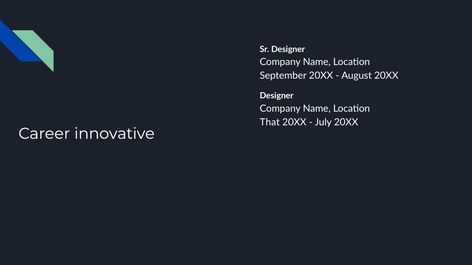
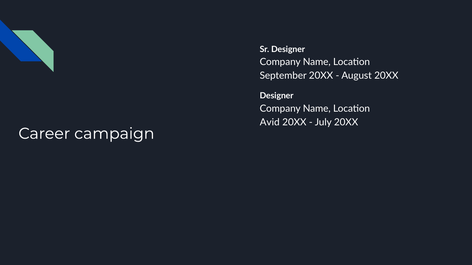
That: That -> Avid (270, 122)
innovative: innovative -> campaign (114, 134)
